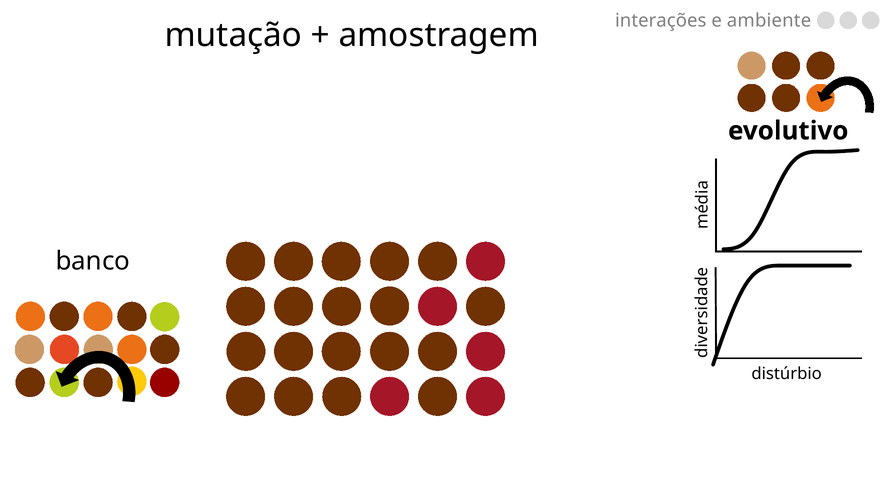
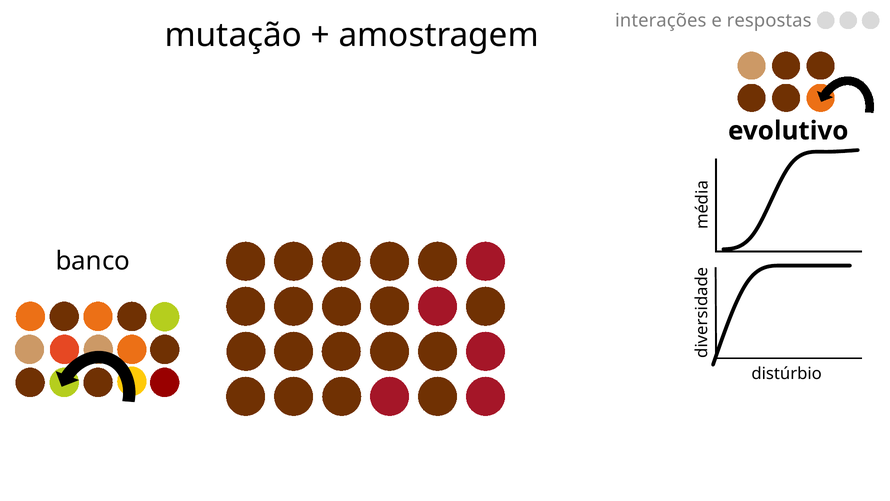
ambiente: ambiente -> respostas (769, 21)
